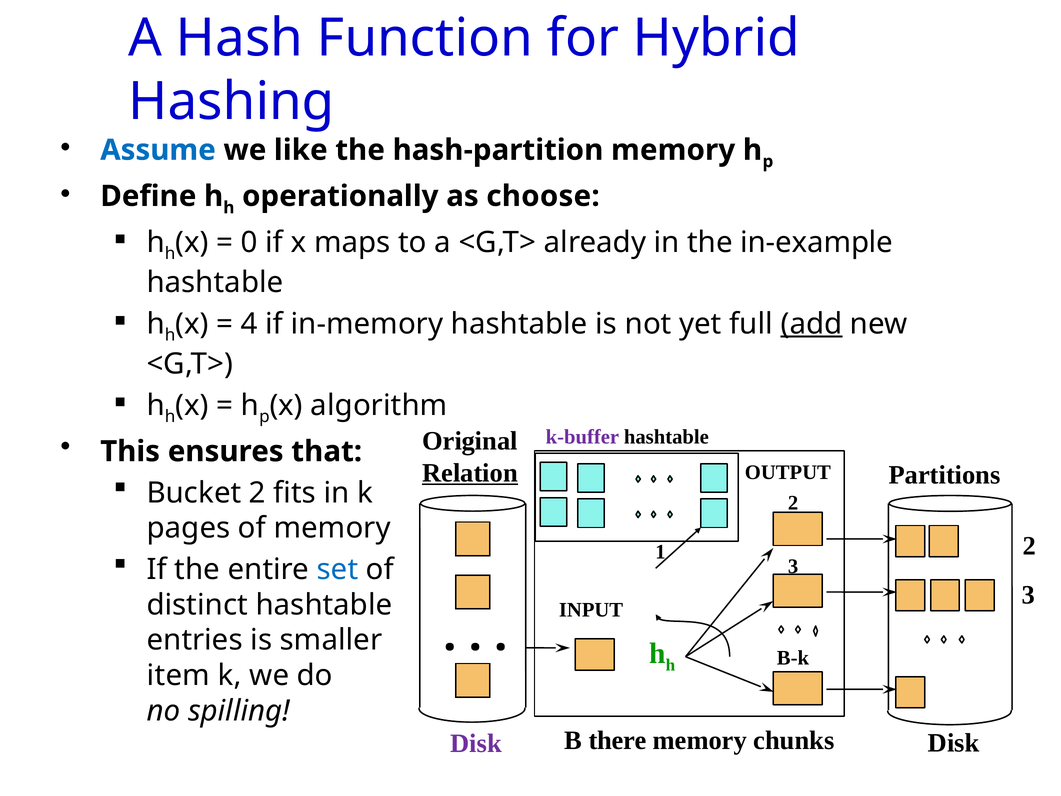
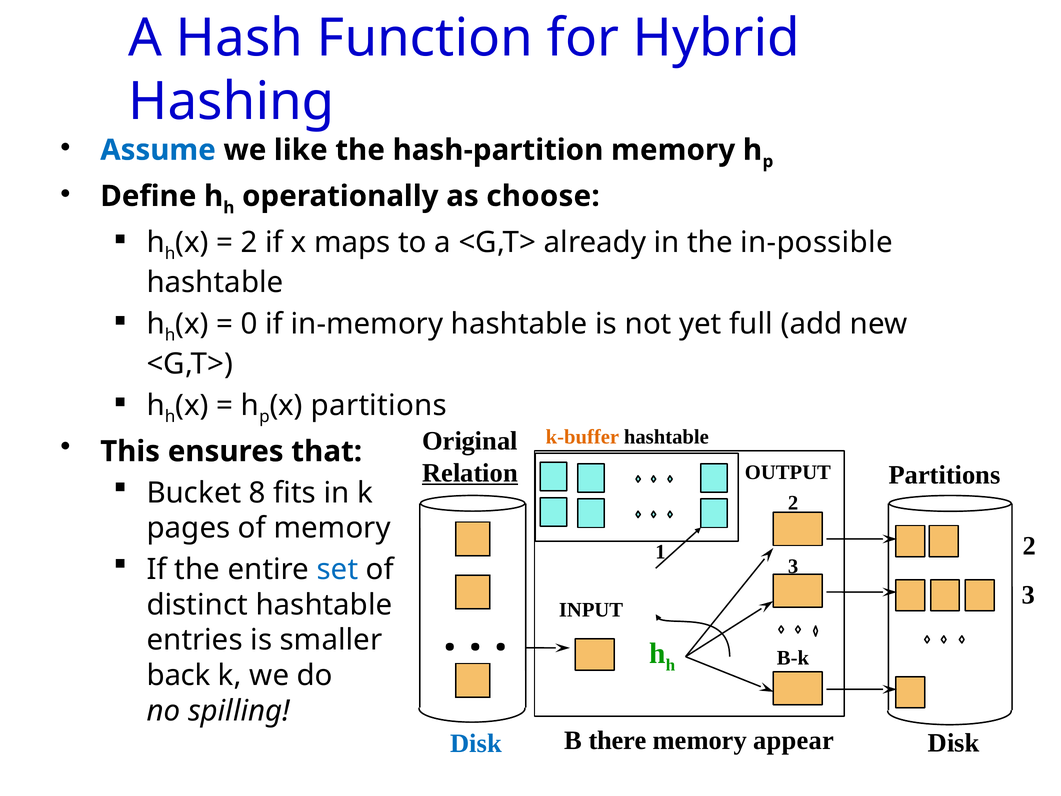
0: 0 -> 2 (249, 242)
in-example: in-example -> in-possible (817, 242)
4: 4 -> 0 (249, 324)
add underline: present -> none (811, 324)
x algorithm: algorithm -> partitions (379, 405)
k-buffer colour: purple -> orange (582, 437)
Bucket 2: 2 -> 8 (257, 493)
item: item -> back (179, 675)
chunks: chunks -> appear (794, 740)
Disk colour: purple -> blue (476, 743)
